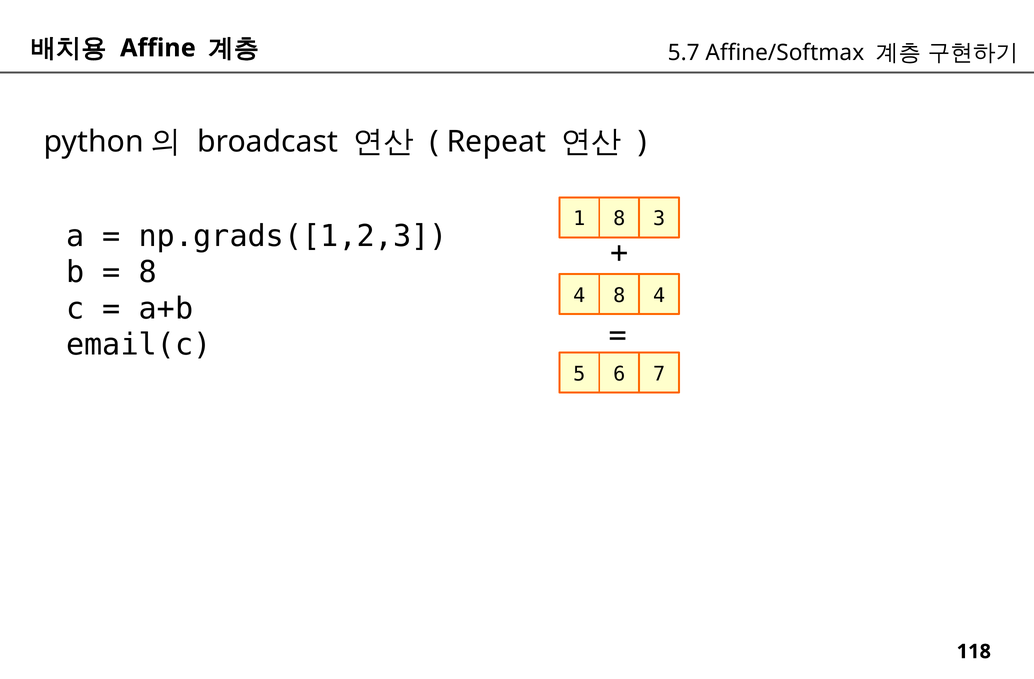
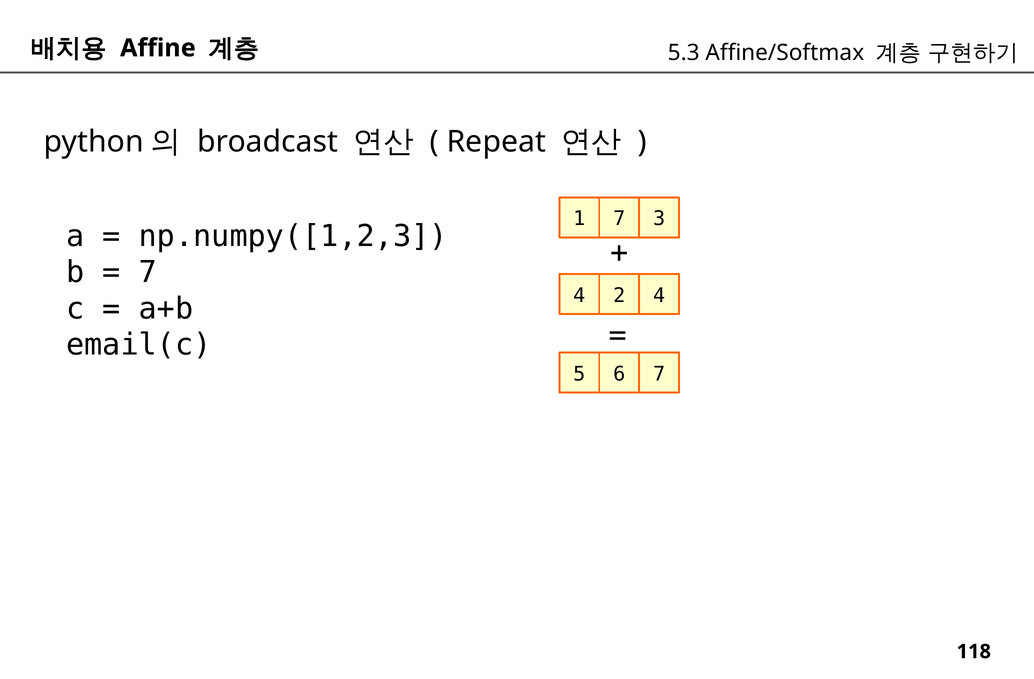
5.7: 5.7 -> 5.3 (684, 53)
1 8: 8 -> 7 (619, 219)
np.grads([1,2,3: np.grads([1,2,3 -> np.numpy([1,2,3 (293, 236)
8: 8 -> 7 (148, 273)
4 8: 8 -> 2 (619, 295)
